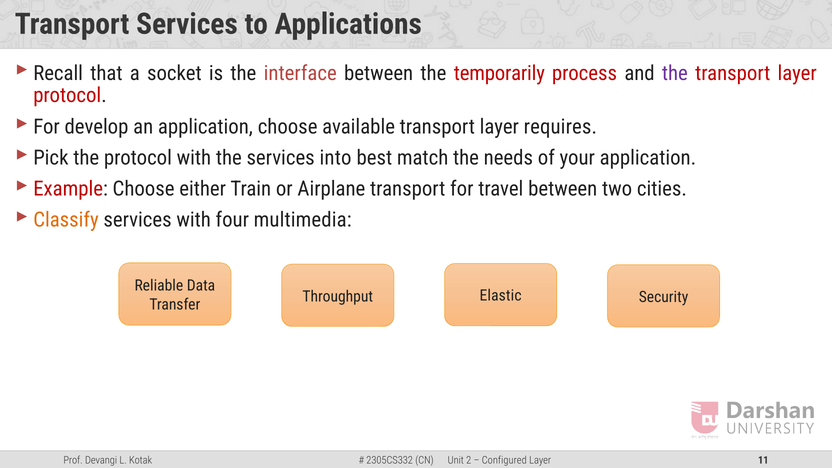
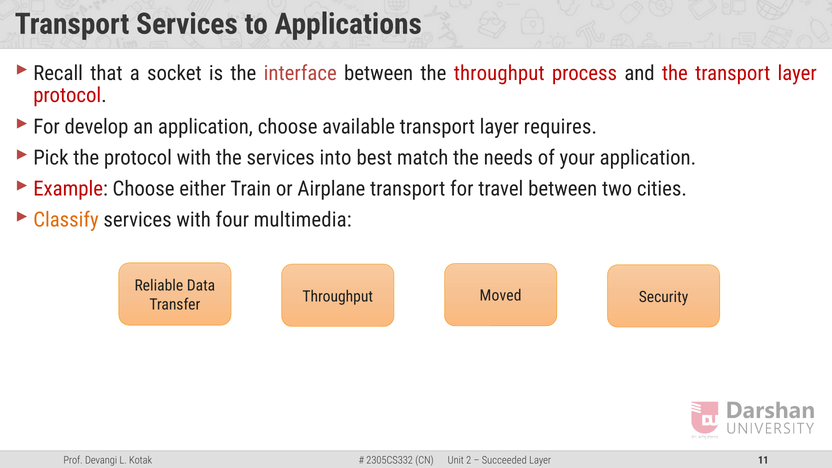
the temporarily: temporarily -> throughput (499, 73)
the colour: purple -> red (675, 73)
Elastic: Elastic -> Moved (501, 296)
Configured: Configured -> Succeeded (504, 460)
